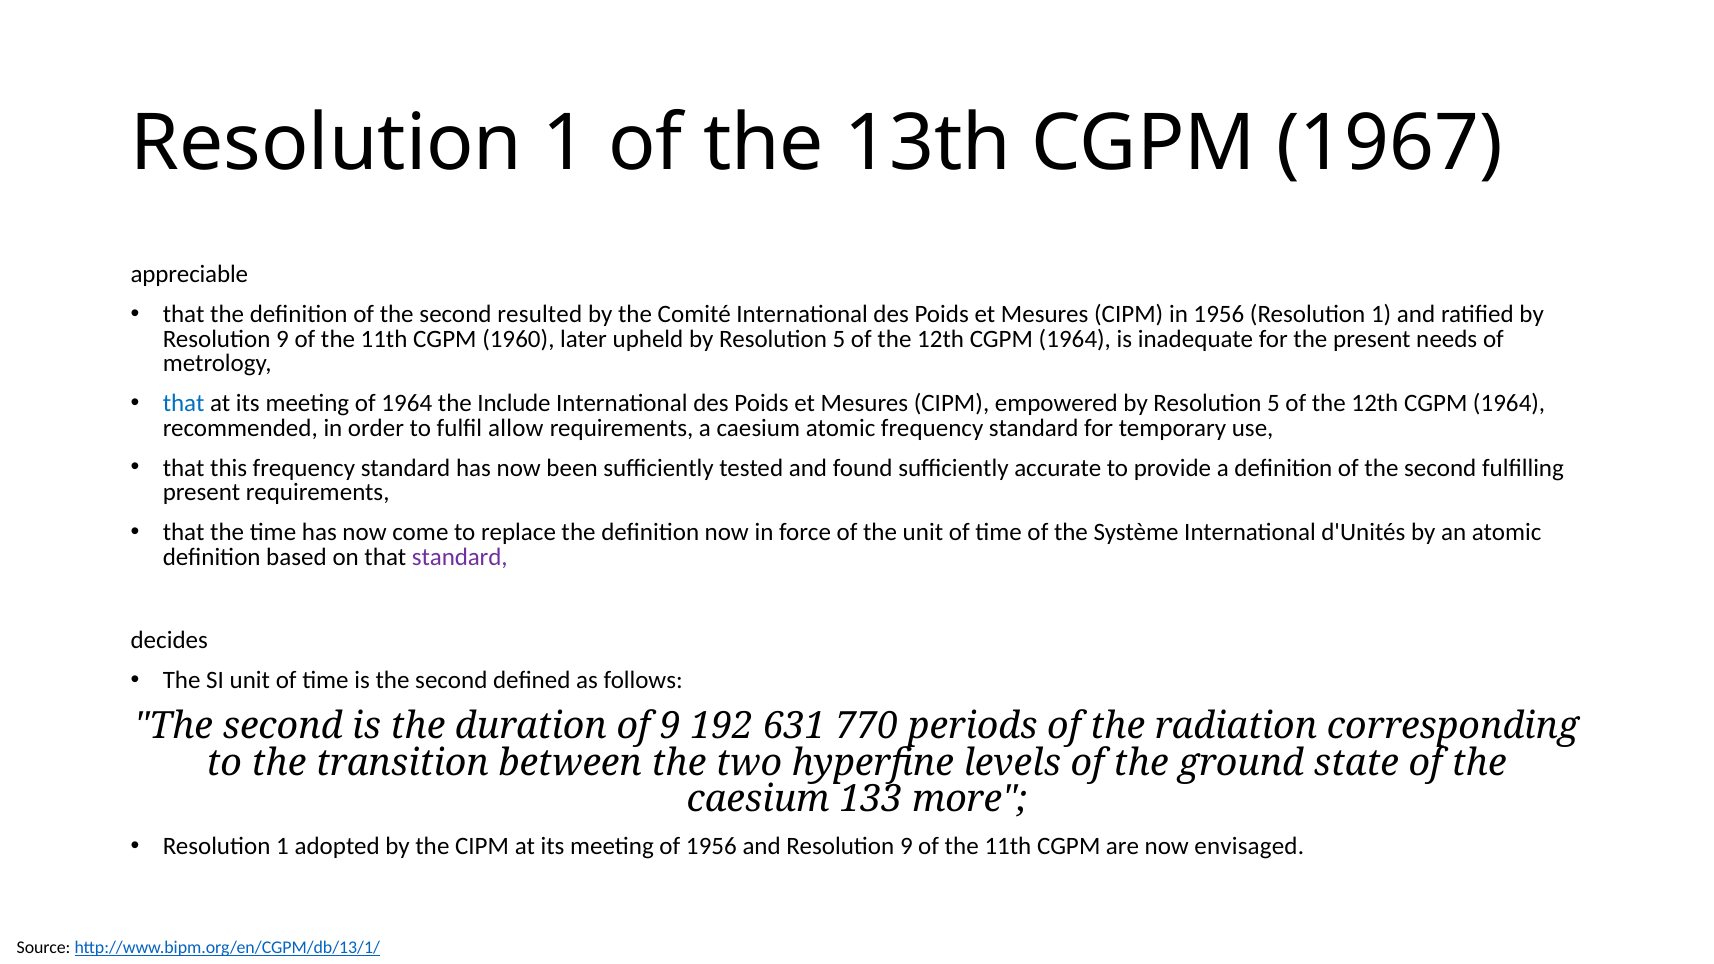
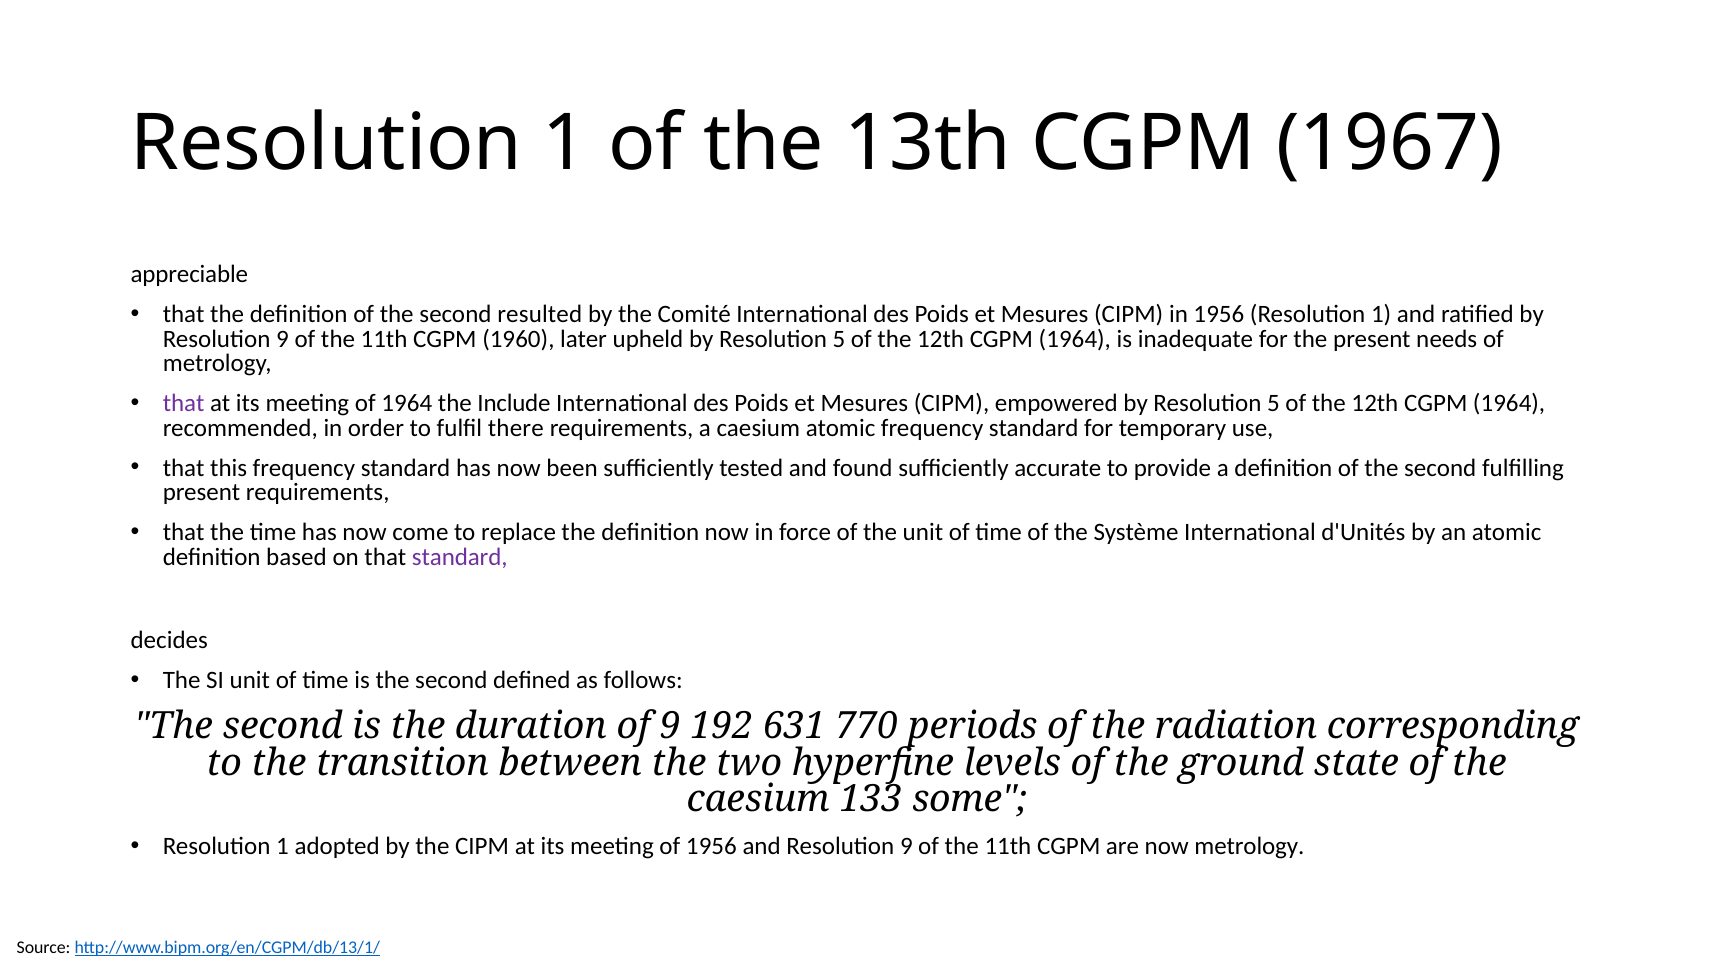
that colour: blue -> purple (184, 404)
allow: allow -> there (516, 428)
more: more -> some (970, 800)
now envisaged: envisaged -> metrology (1249, 846)
